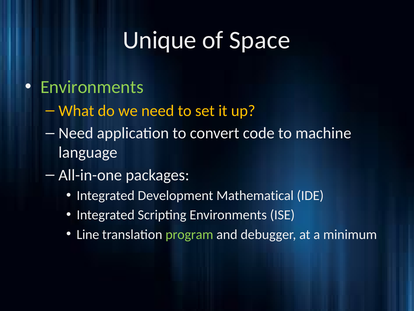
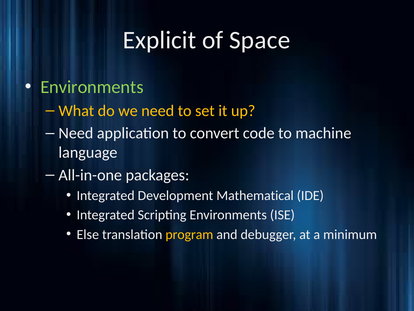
Unique: Unique -> Explicit (160, 40)
Line: Line -> Else (88, 234)
program colour: light green -> yellow (189, 234)
